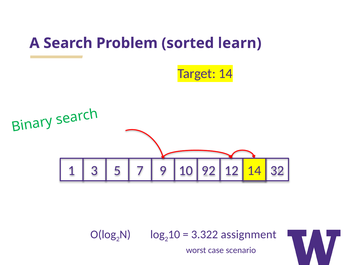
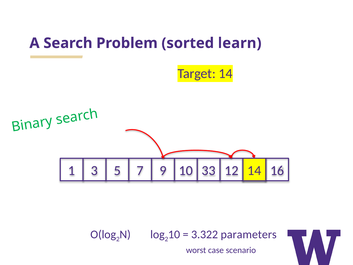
92: 92 -> 33 (209, 170)
32: 32 -> 16 (277, 170)
assignment: assignment -> parameters (249, 234)
